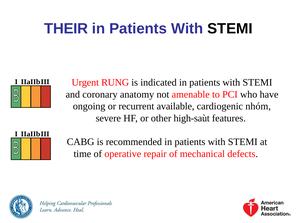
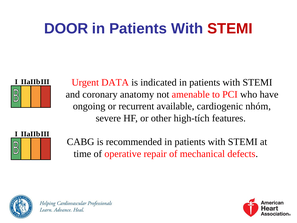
THEIR: THEIR -> DOOR (66, 29)
STEMI colour: black -> red (230, 29)
RUNG: RUNG -> DATA (115, 82)
high-saùt: high-saùt -> high-tích (192, 118)
